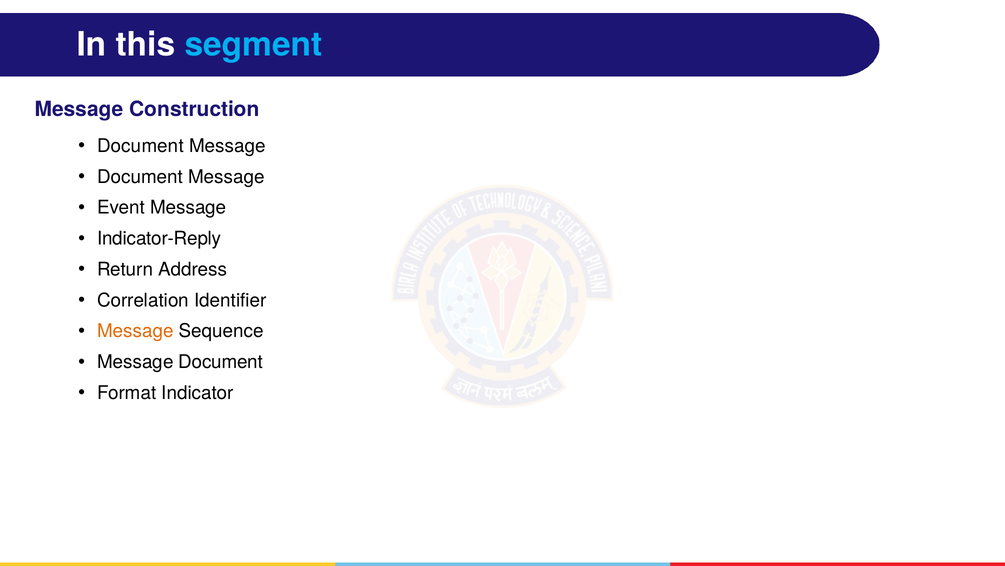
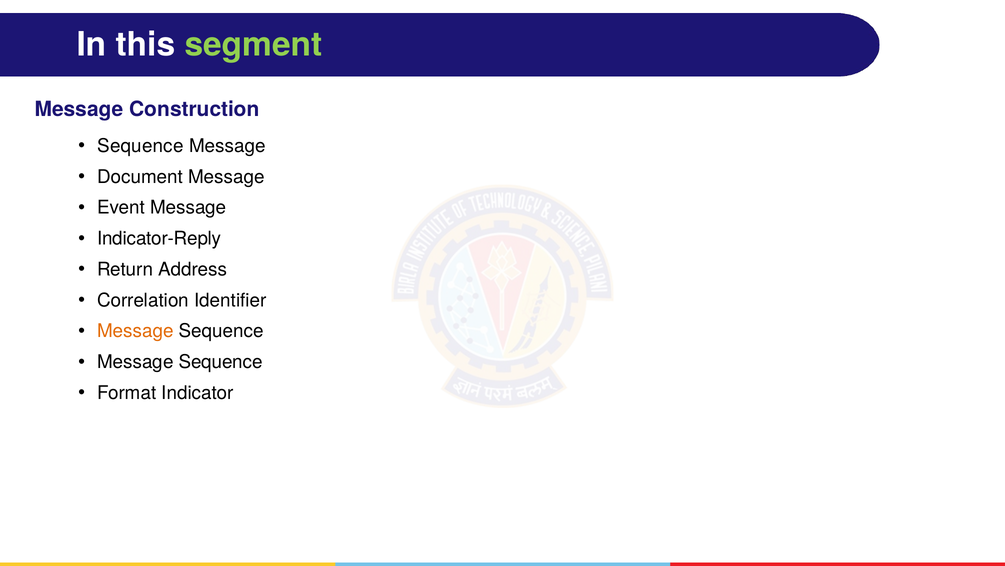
segment colour: light blue -> light green (254, 45)
Document: Document -> Sequence (140, 146)
Document: Document -> Sequence (221, 362)
